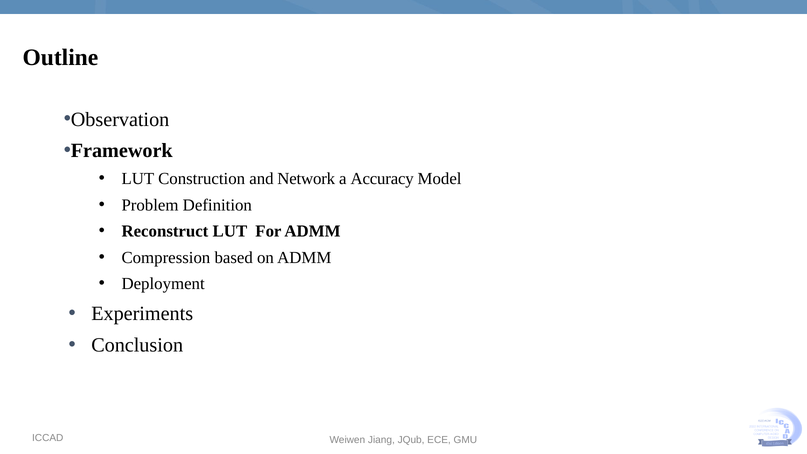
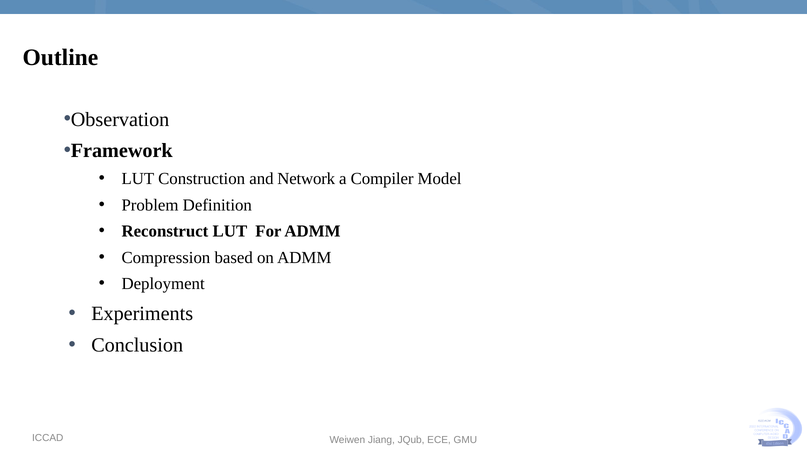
Accuracy: Accuracy -> Compiler (382, 179)
